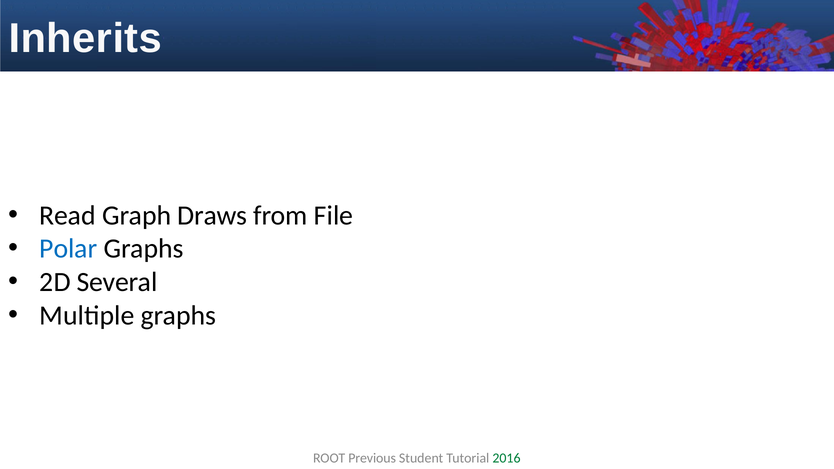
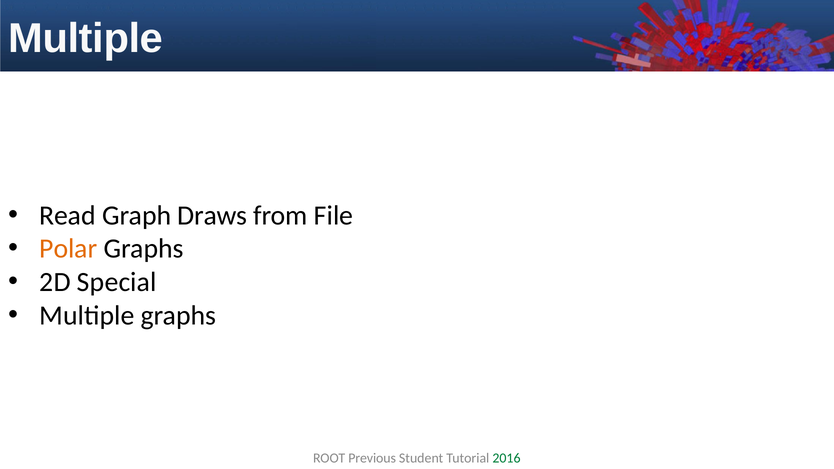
Inherits: Inherits -> Multiple (86, 39)
Polar colour: blue -> orange (68, 249)
Several: Several -> Special (117, 282)
